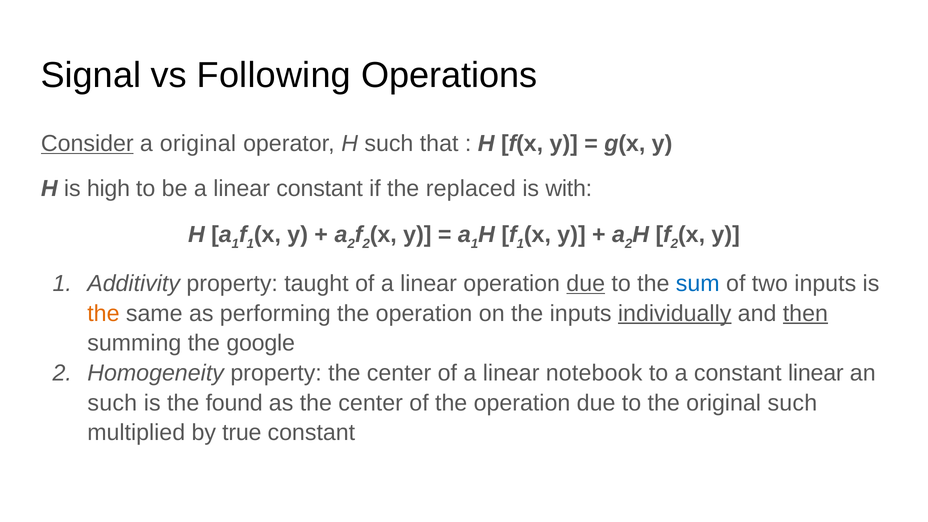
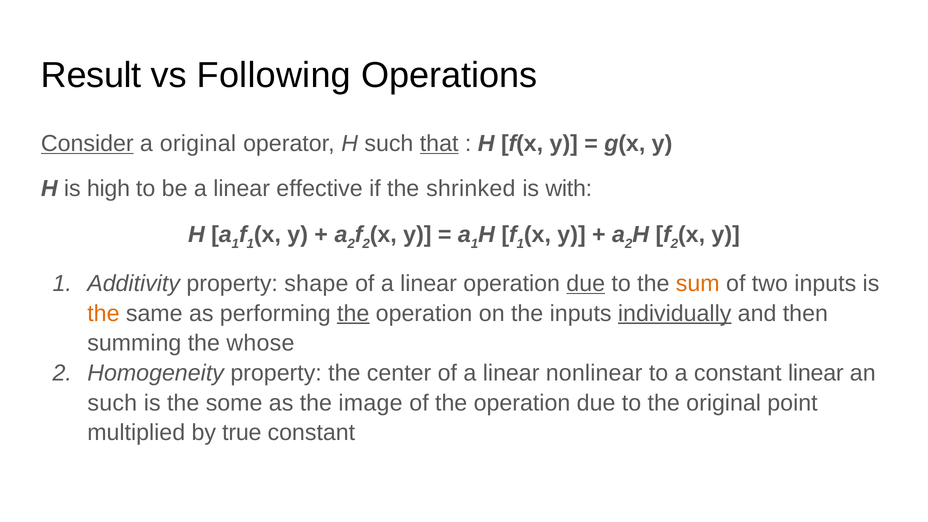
Signal: Signal -> Result (91, 75)
that underline: none -> present (439, 143)
linear constant: constant -> effective (320, 189)
replaced: replaced -> shrinked (471, 189)
taught: taught -> shape (316, 284)
sum colour: blue -> orange (698, 284)
the underline: none -> present (353, 313)
then underline: present -> none (805, 313)
google: google -> whose (260, 343)
notebook: notebook -> nonlinear (594, 373)
found: found -> some (234, 403)
as the center: center -> image (371, 403)
original such: such -> point (792, 403)
